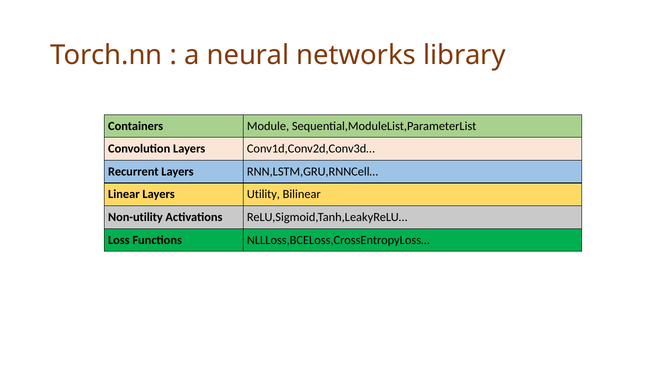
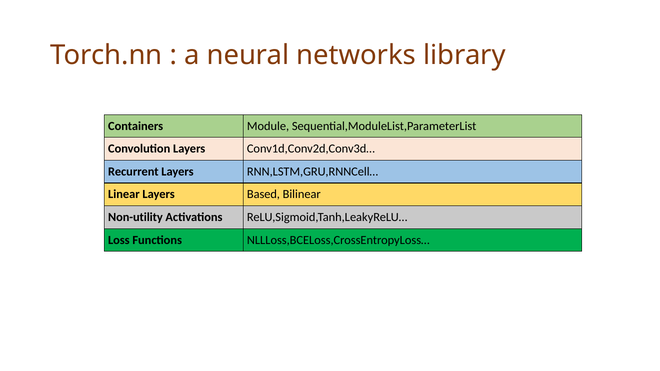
Utility: Utility -> Based (263, 195)
